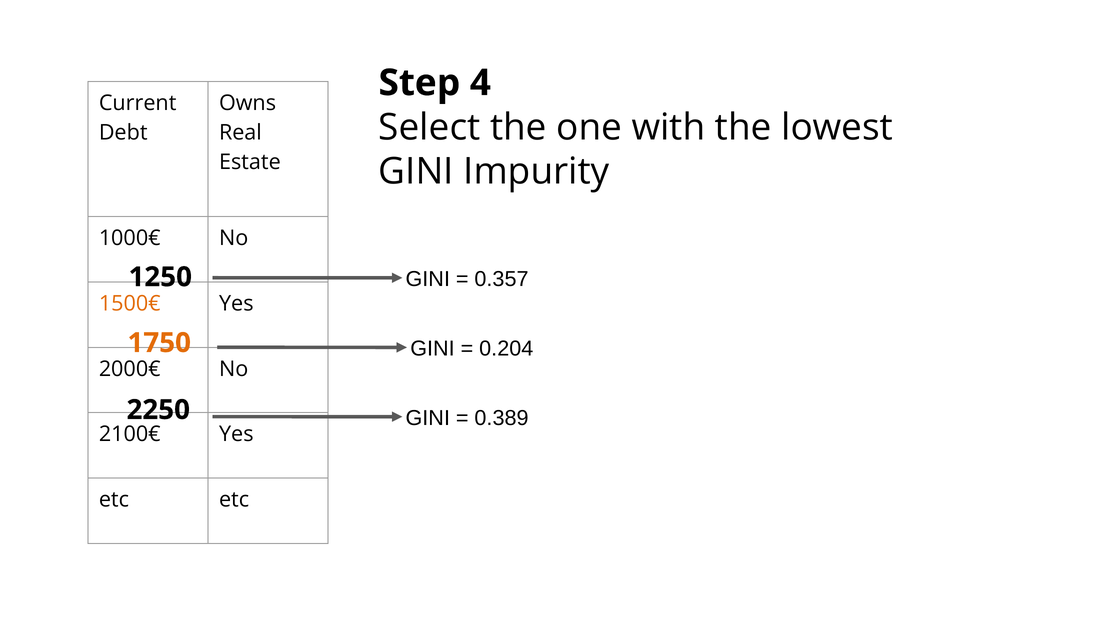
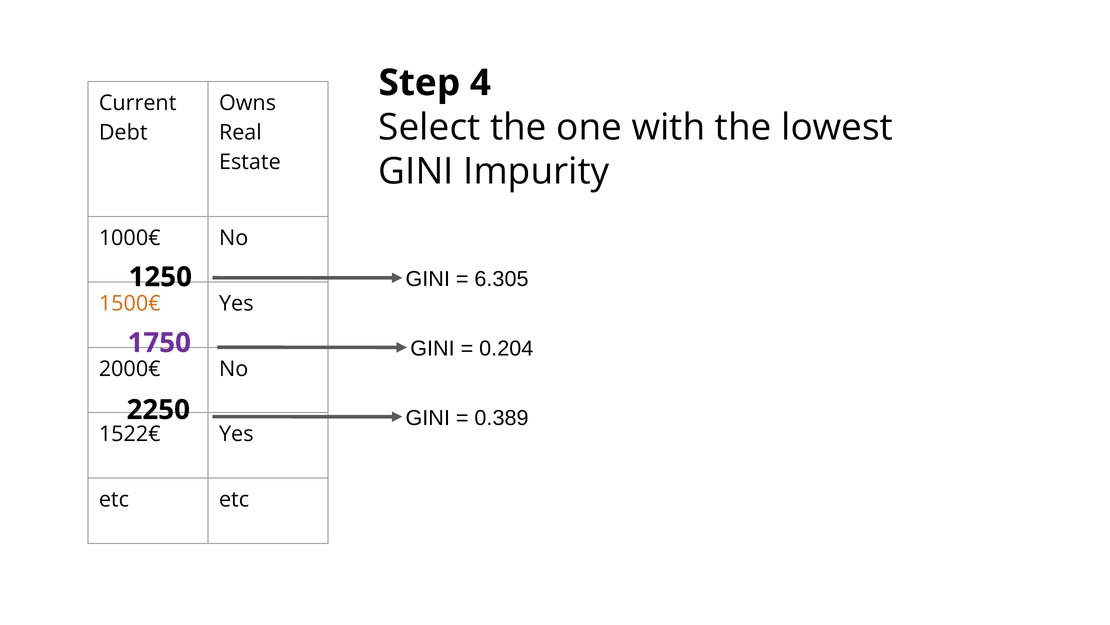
0.357: 0.357 -> 6.305 (502, 279)
1750 colour: orange -> purple (159, 343)
2100€: 2100€ -> 1522€ (130, 434)
